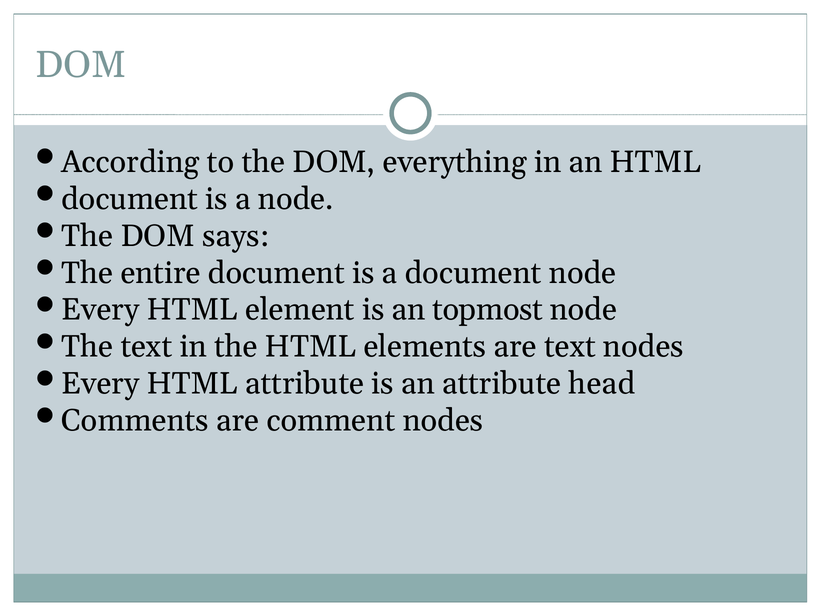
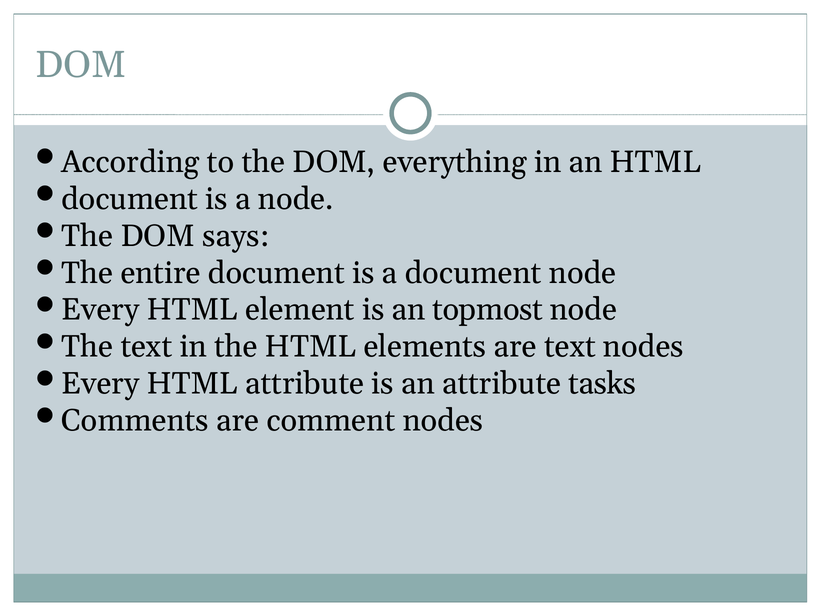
head: head -> tasks (602, 384)
